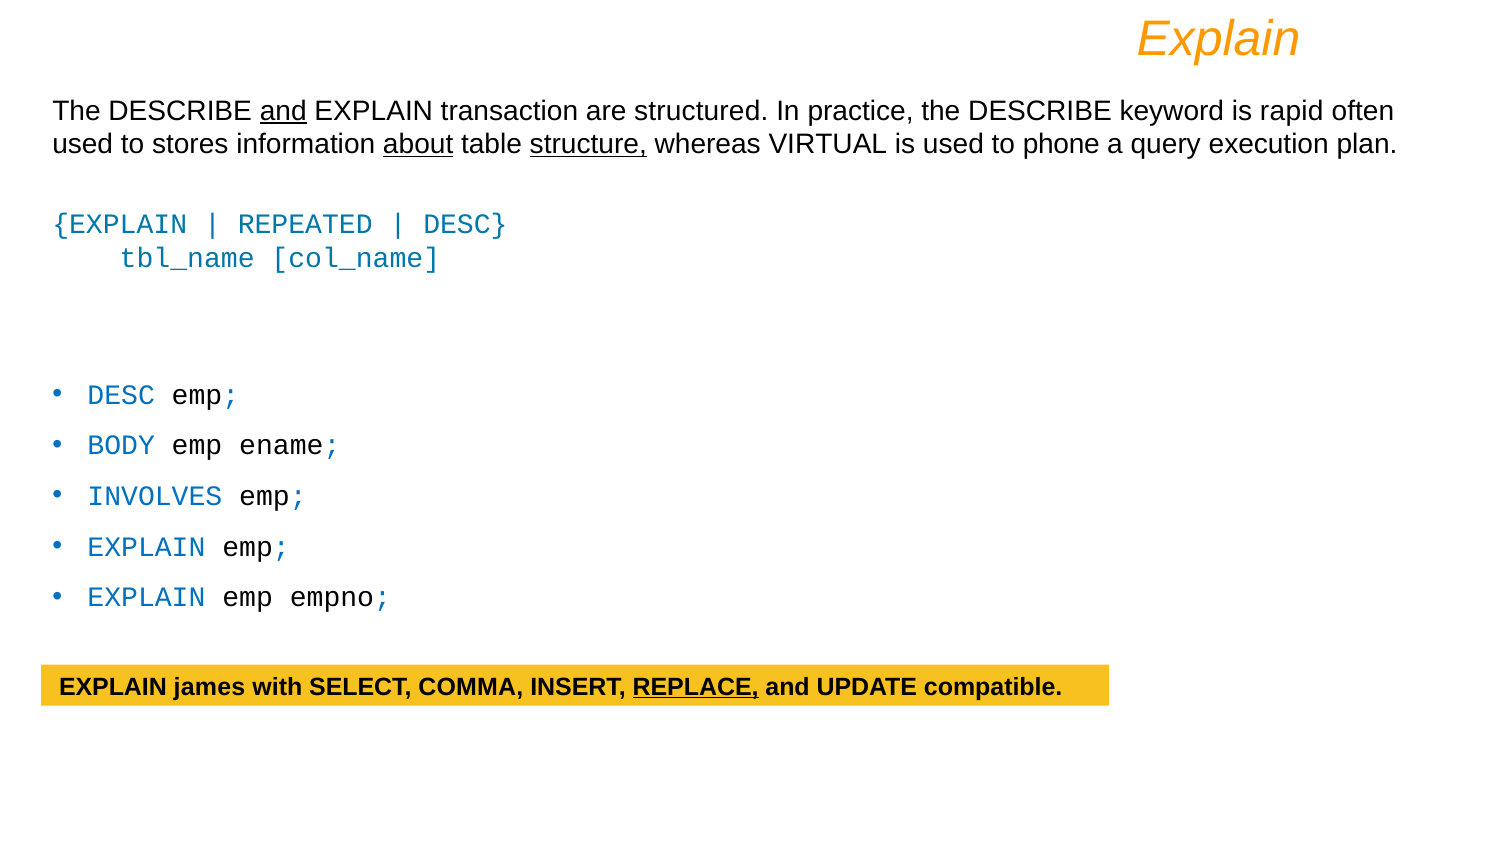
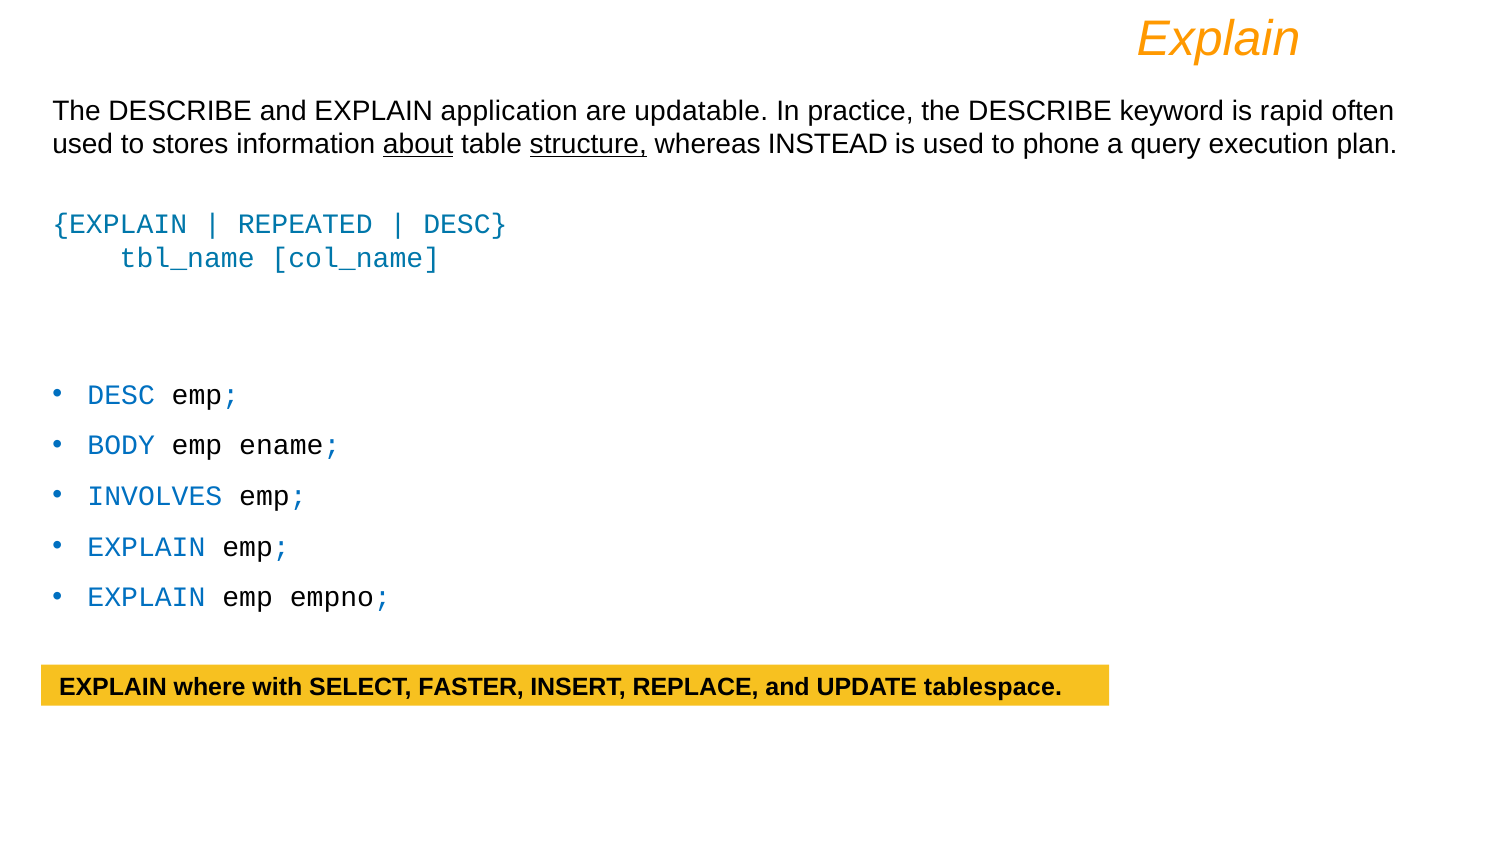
and underline: present -> none (283, 111)
transaction: transaction -> application (509, 111)
structured: structured -> updatable (701, 111)
VIRTUAL: VIRTUAL -> INSTEAD (828, 144)
james: james -> where (210, 687)
COMMA: COMMA -> FASTER (471, 687)
REPLACE underline: present -> none (696, 687)
compatible: compatible -> tablespace (993, 687)
